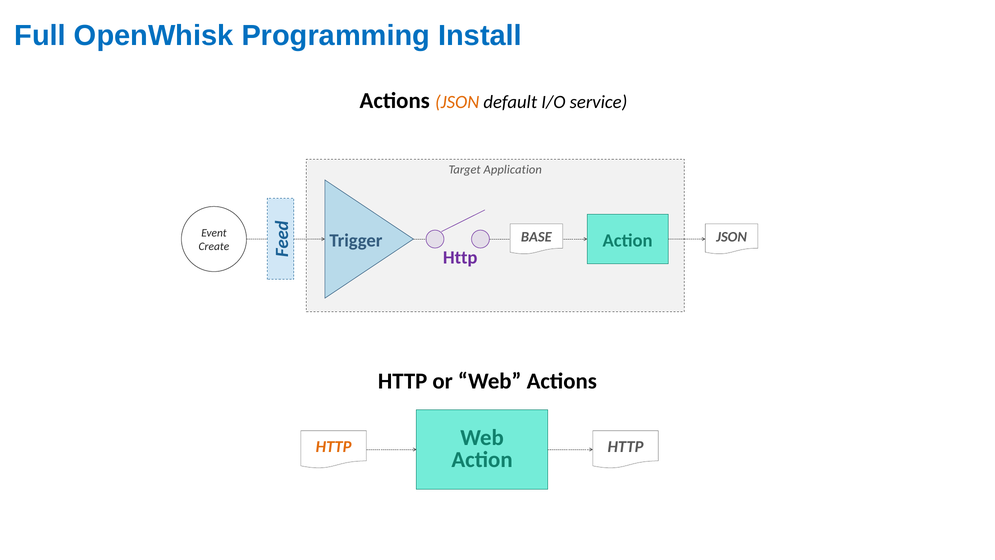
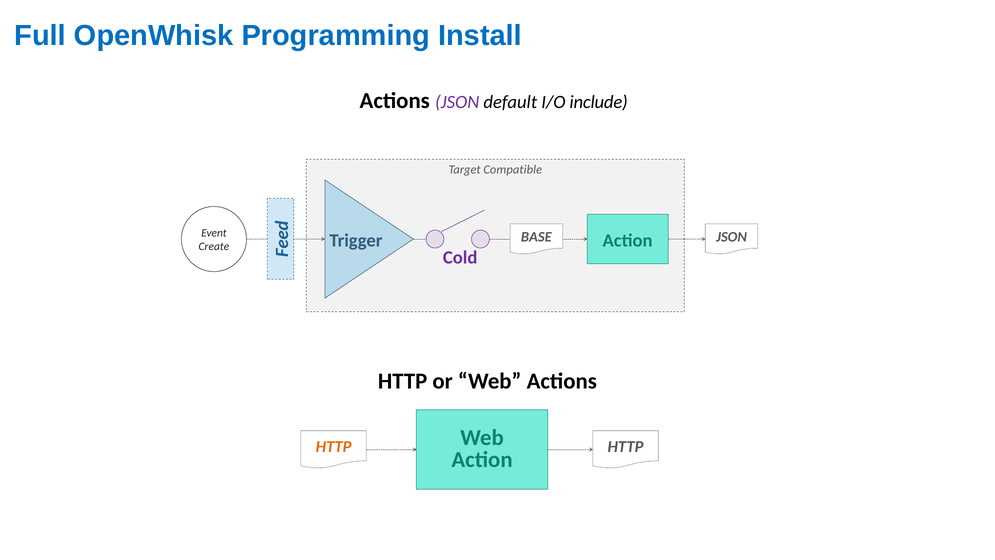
JSON colour: orange -> purple (457, 102)
service: service -> include (599, 102)
Application: Application -> Compatible (513, 169)
Http: Http -> Cold (460, 257)
